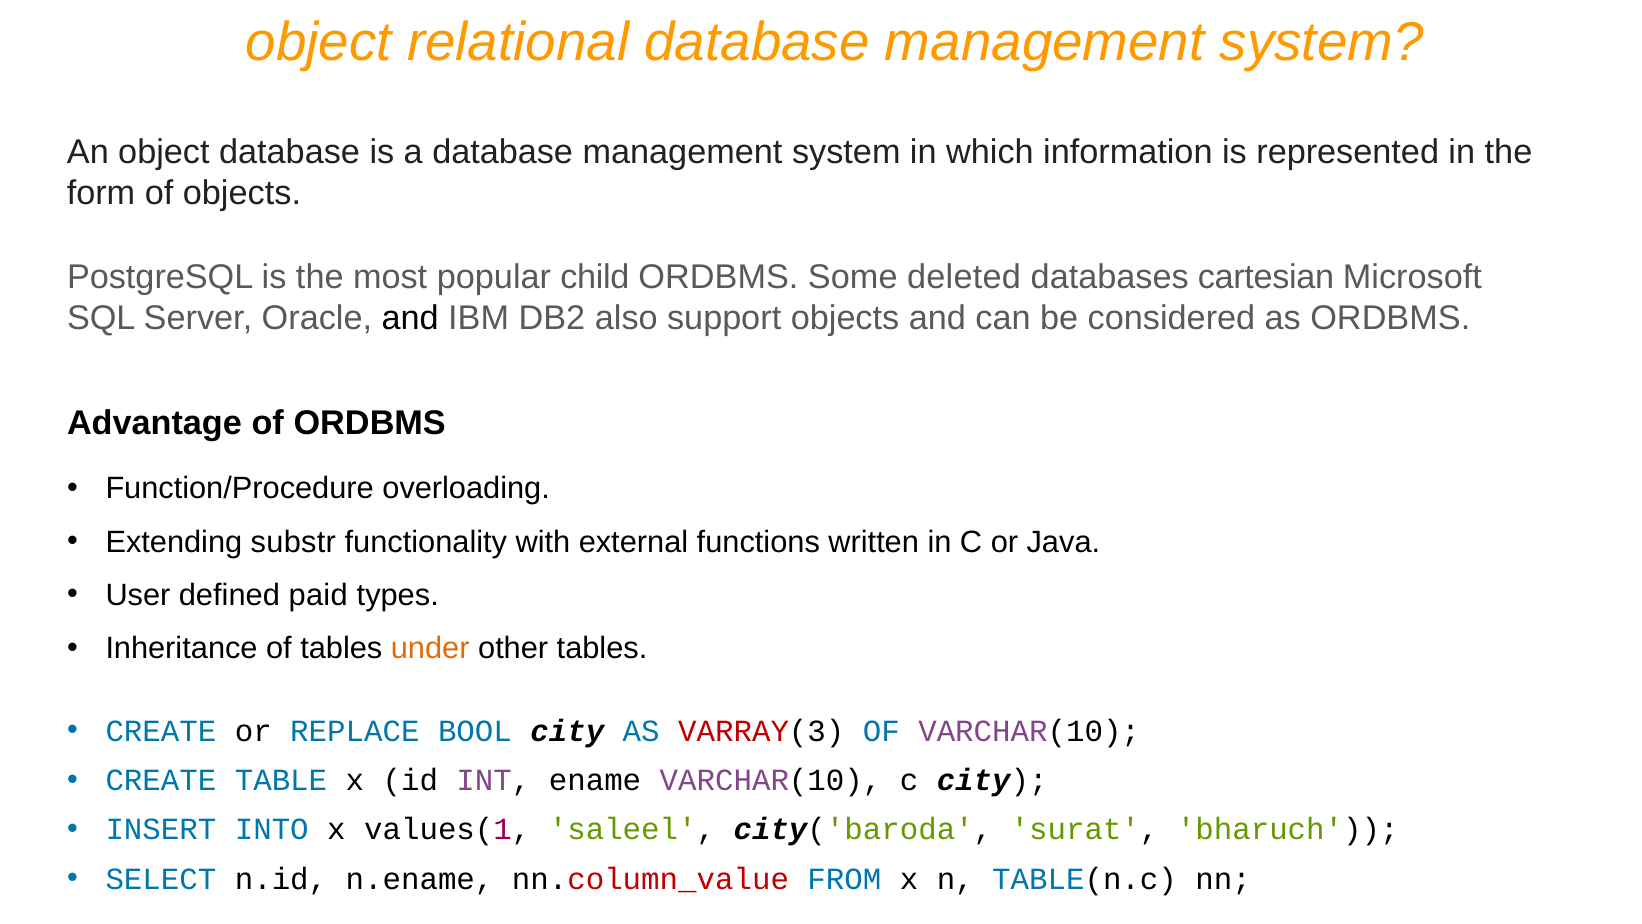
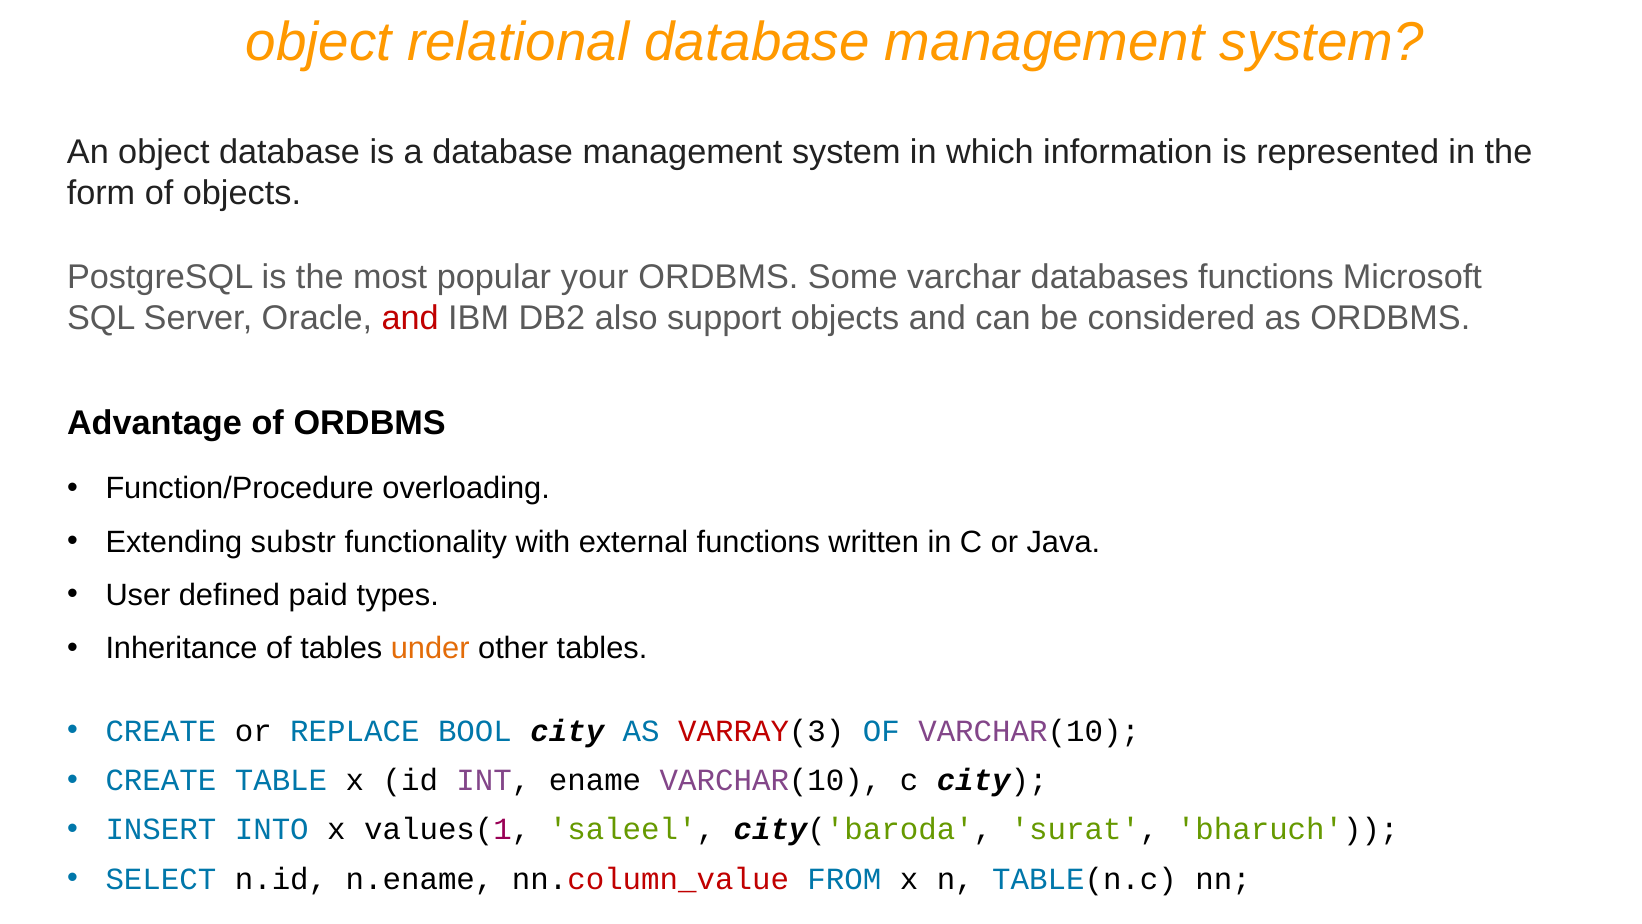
child: child -> your (595, 277)
deleted: deleted -> varchar (964, 277)
databases cartesian: cartesian -> functions (1266, 277)
and colour: black -> red (410, 318)
